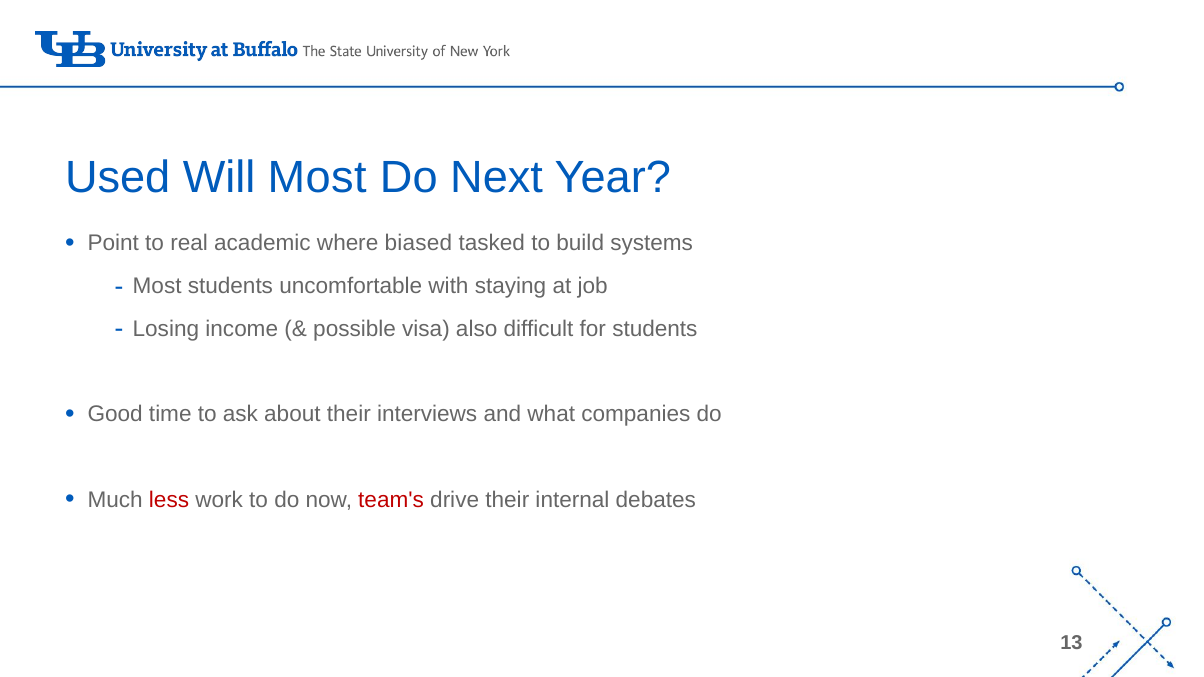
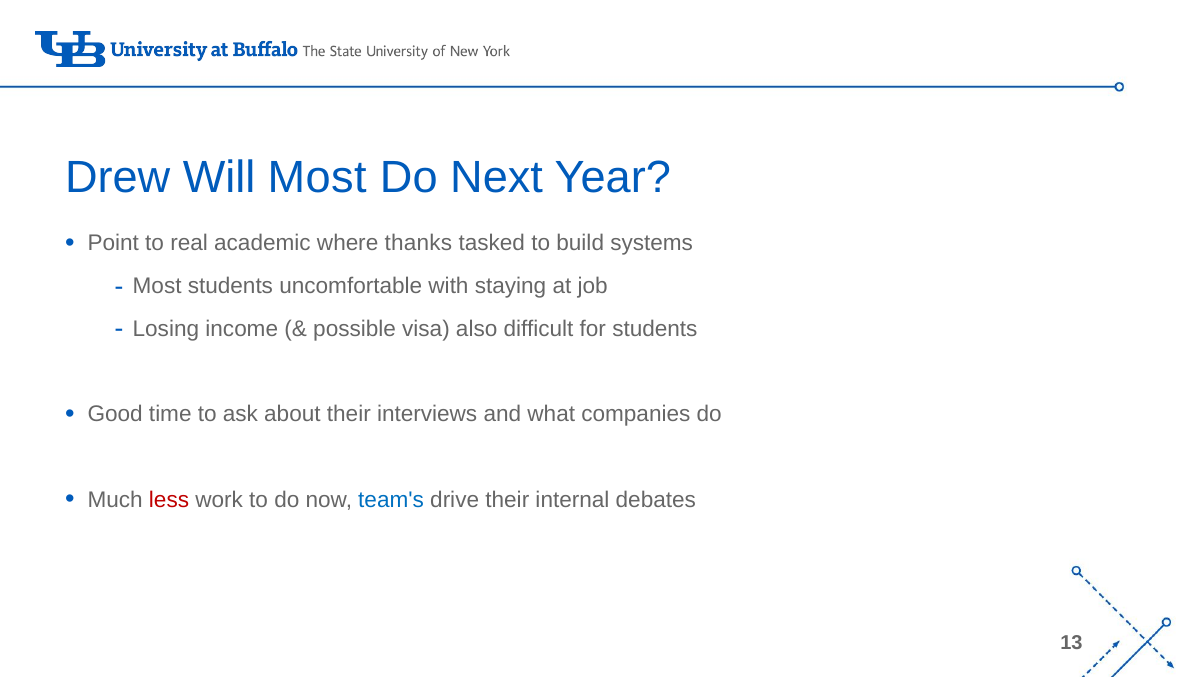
Used: Used -> Drew (118, 177)
biased: biased -> thanks (418, 244)
team's colour: red -> blue (391, 500)
